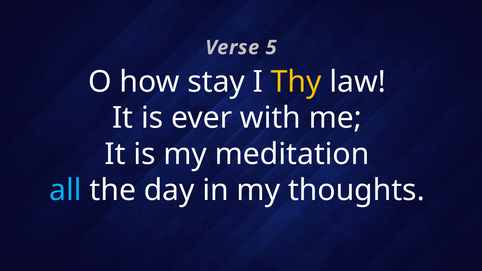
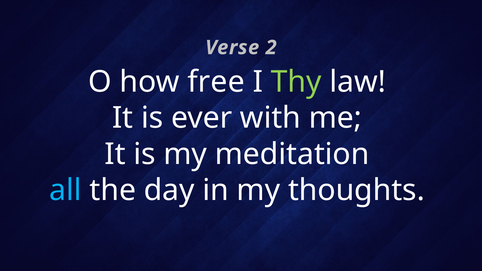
5: 5 -> 2 (271, 48)
stay: stay -> free (216, 82)
Thy colour: yellow -> light green (296, 82)
